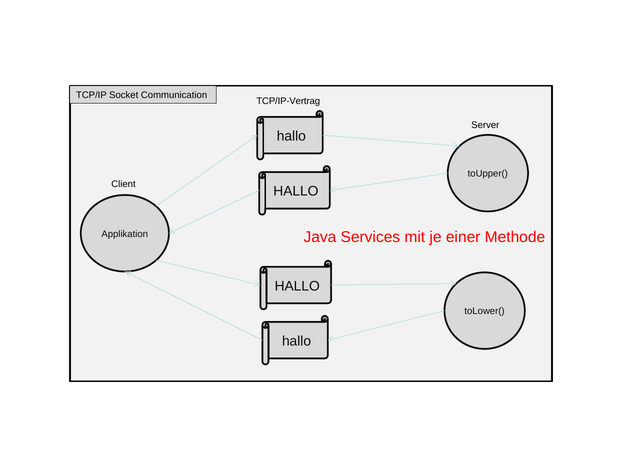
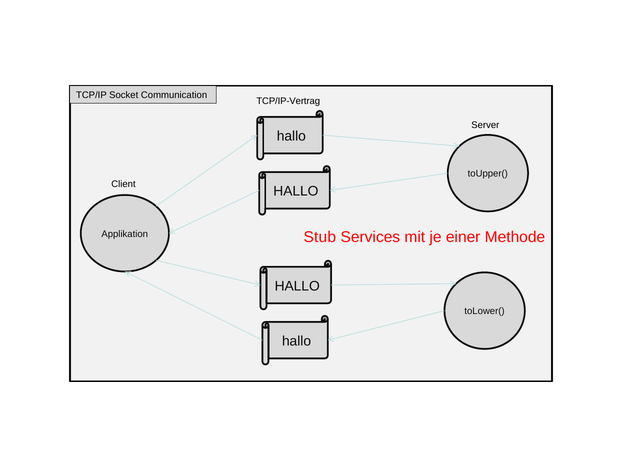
Java: Java -> Stub (320, 237)
